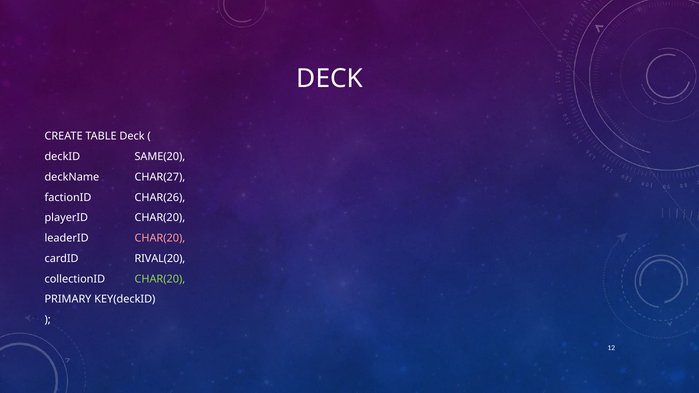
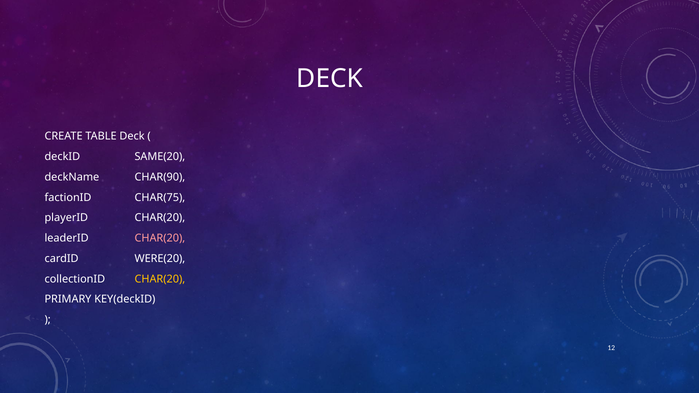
CHAR(27: CHAR(27 -> CHAR(90 (160, 177)
CHAR(26: CHAR(26 -> CHAR(75 (160, 198)
RIVAL(20: RIVAL(20 -> WERE(20 (160, 259)
CHAR(20 colour: light green -> yellow (160, 279)
